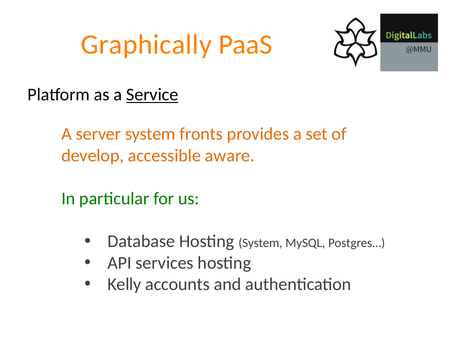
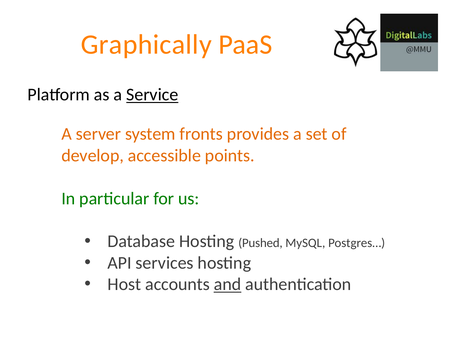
aware: aware -> points (230, 156)
Hosting System: System -> Pushed (260, 244)
Kelly: Kelly -> Host (124, 285)
and underline: none -> present (228, 285)
